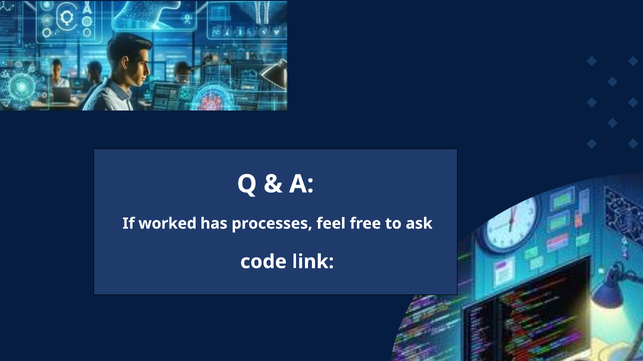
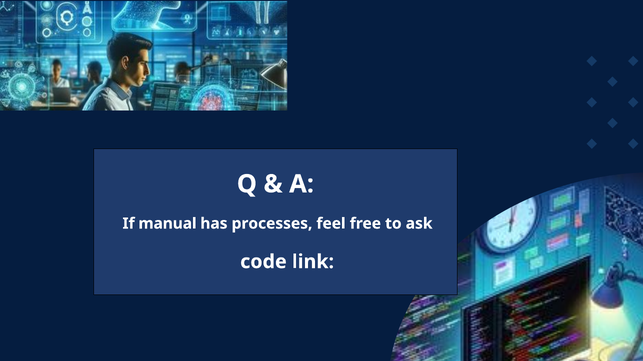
worked: worked -> manual (168, 224)
